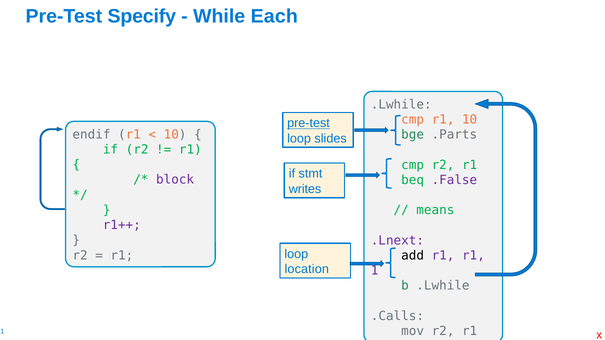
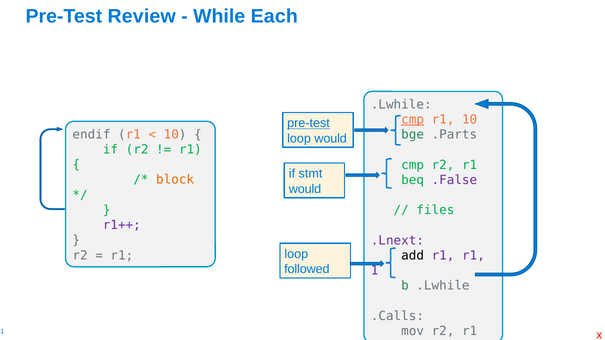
Specify: Specify -> Review (142, 16)
cmp underline: none -> present (413, 120)
loop slides: slides -> would (331, 138)
block colour: purple -> orange (175, 180)
writes: writes -> would (305, 189)
means: means -> files (435, 210)
location: location -> followed (307, 269)
